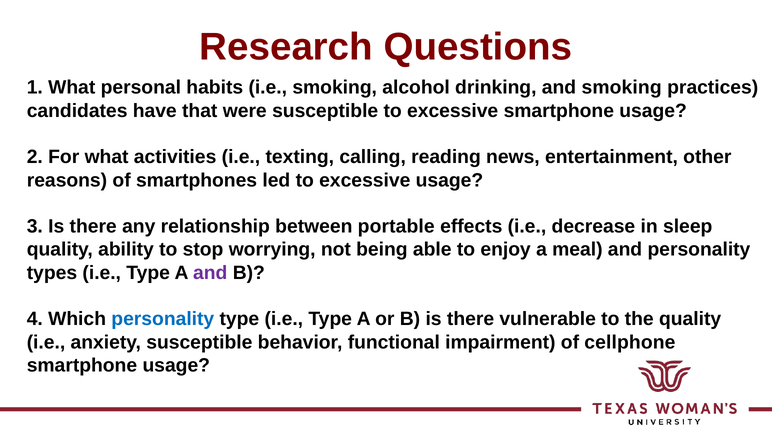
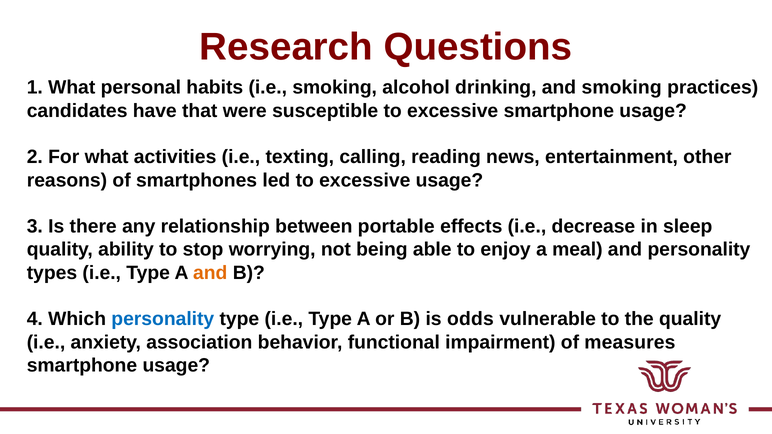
and colour: purple -> orange (210, 273)
B is there: there -> odds (470, 319)
anxiety susceptible: susceptible -> association (199, 342)
cellphone: cellphone -> measures (630, 342)
